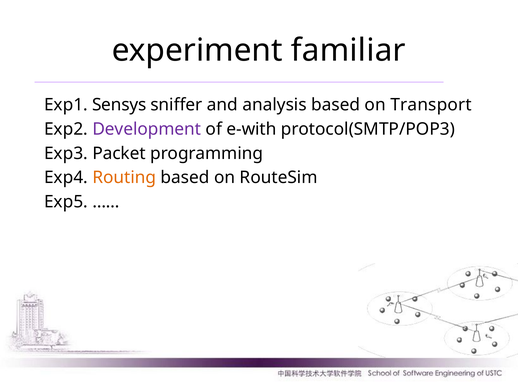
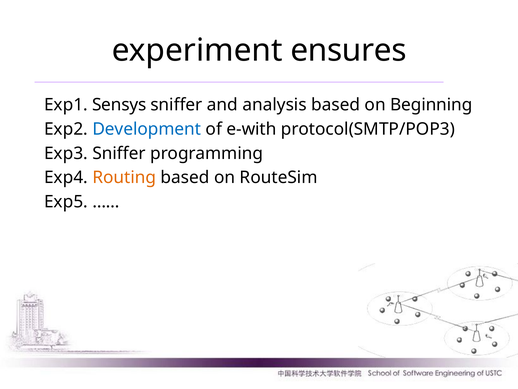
familiar: familiar -> ensures (349, 50)
Transport: Transport -> Beginning (431, 105)
Development colour: purple -> blue (147, 129)
Exp3 Packet: Packet -> Sniffer (119, 153)
